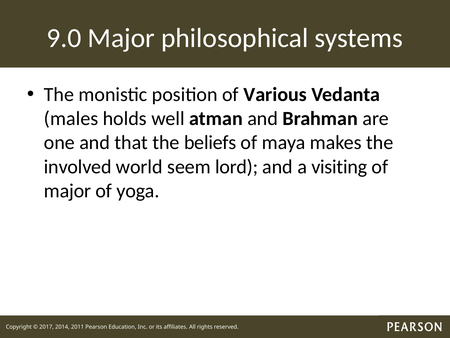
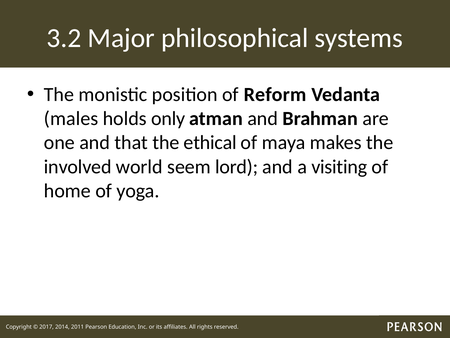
9.0: 9.0 -> 3.2 (64, 38)
Various: Various -> Reform (275, 94)
well: well -> only (168, 118)
beliefs: beliefs -> ethical (210, 142)
major: major -> home (67, 191)
